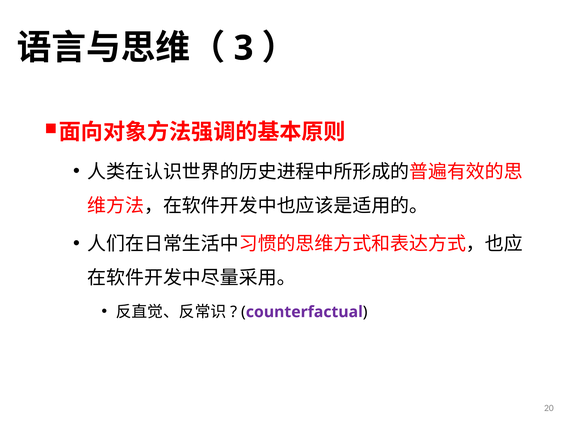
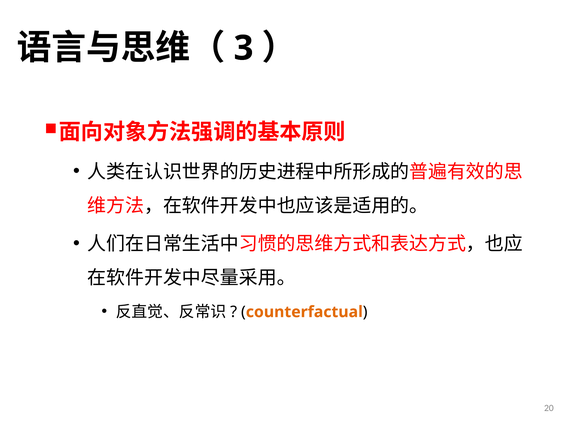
counterfactual colour: purple -> orange (304, 312)
